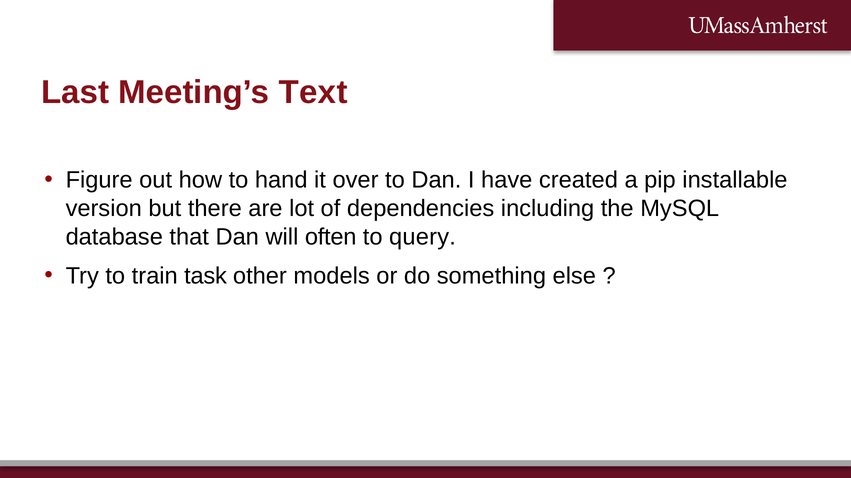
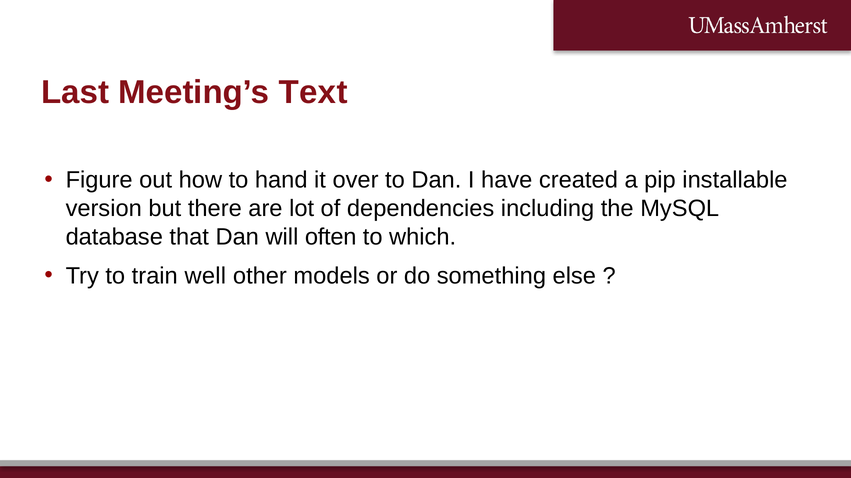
query: query -> which (423, 237)
task: task -> well (205, 276)
